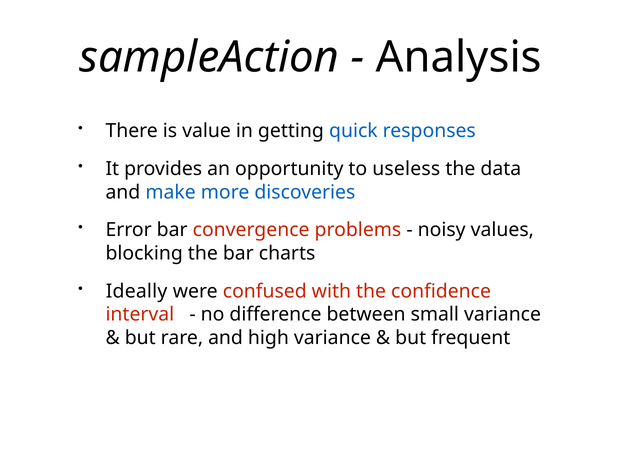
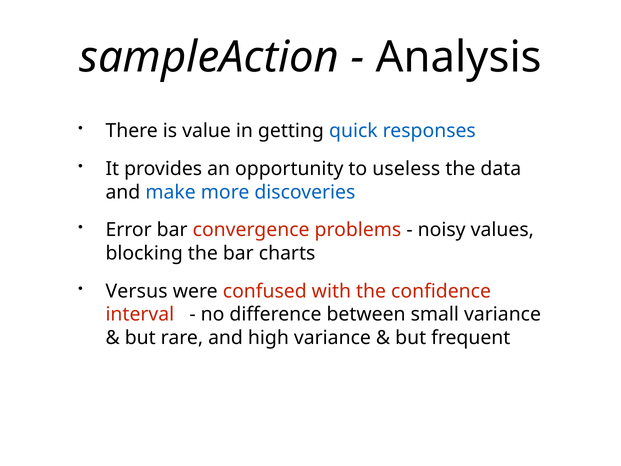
Ideally: Ideally -> Versus (137, 291)
